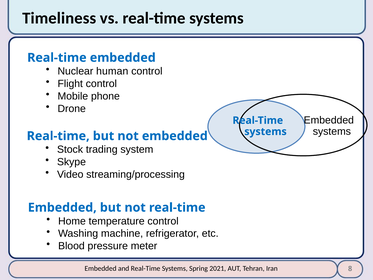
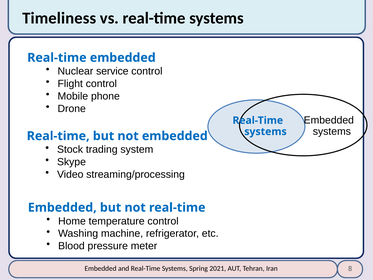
human: human -> service (112, 71)
